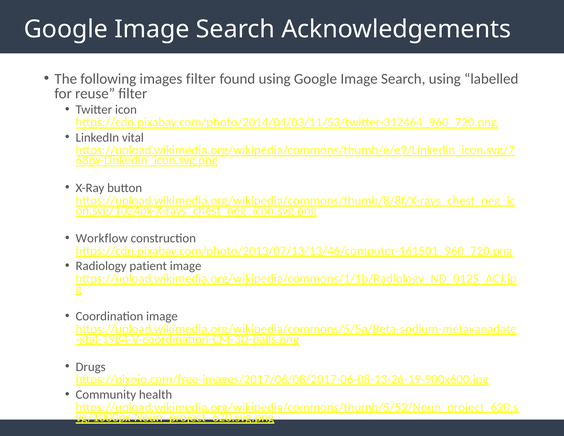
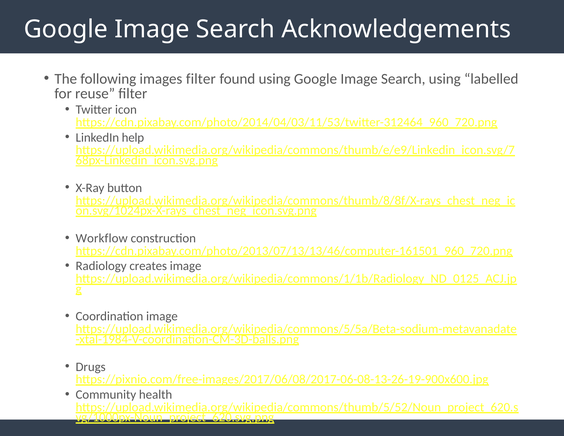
vital: vital -> help (133, 137)
patient: patient -> creates (148, 266)
